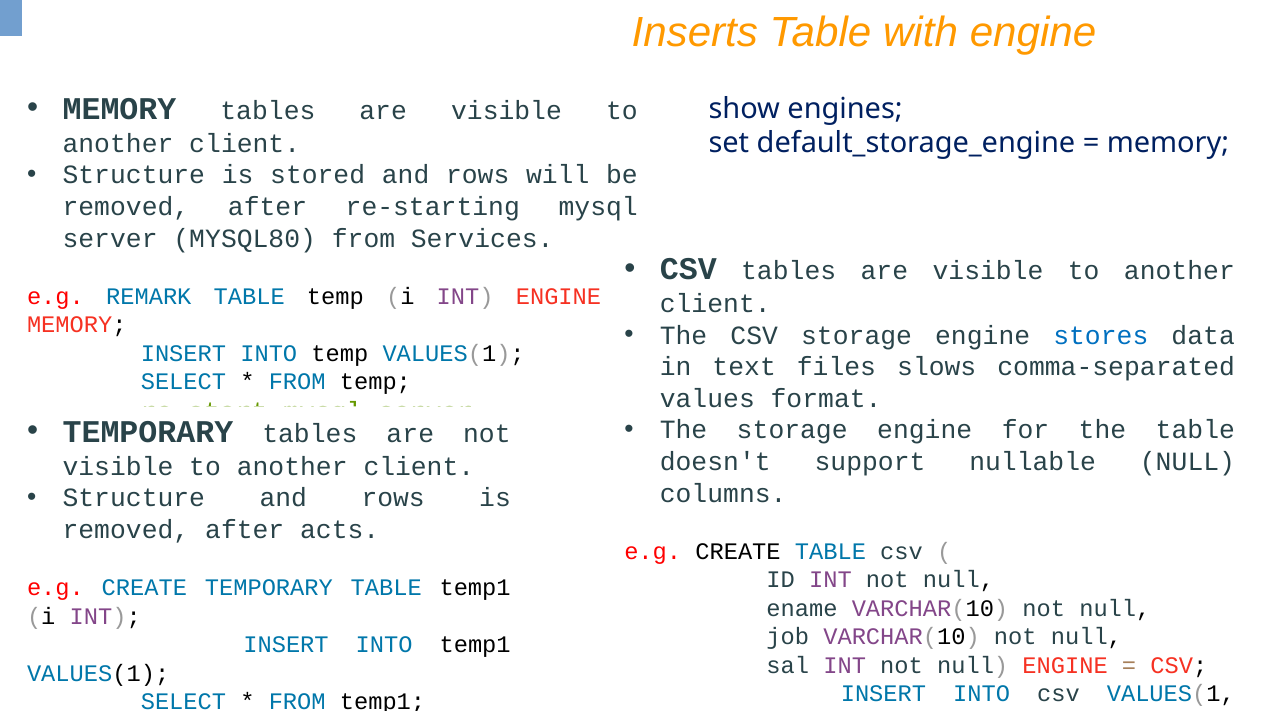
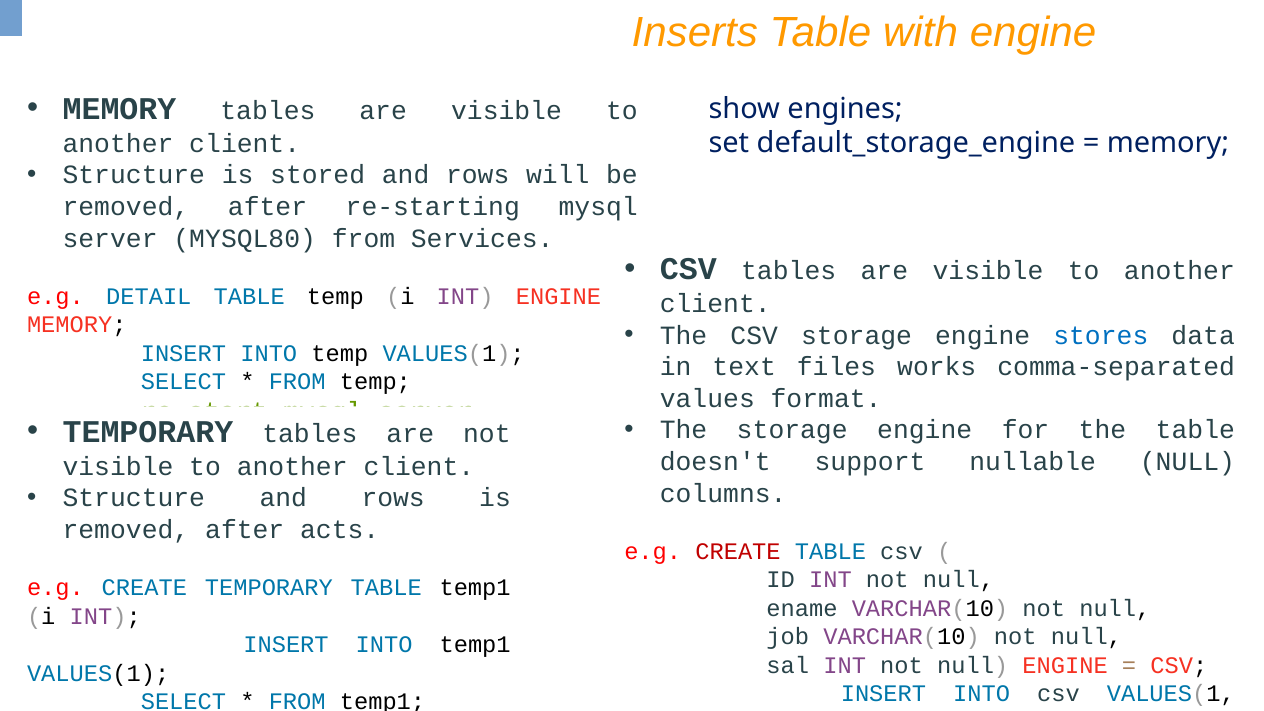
REMARK: REMARK -> DETAIL (149, 297)
slows: slows -> works (937, 367)
CREATE colour: black -> red (738, 552)
